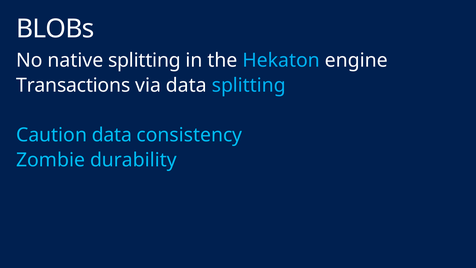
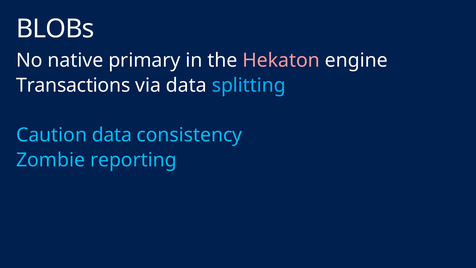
native splitting: splitting -> primary (144, 60)
Hekaton colour: light blue -> pink (281, 60)
durability: durability -> reporting (133, 160)
